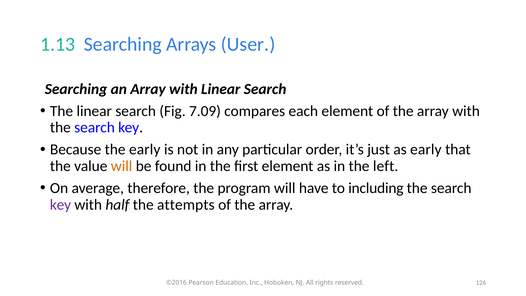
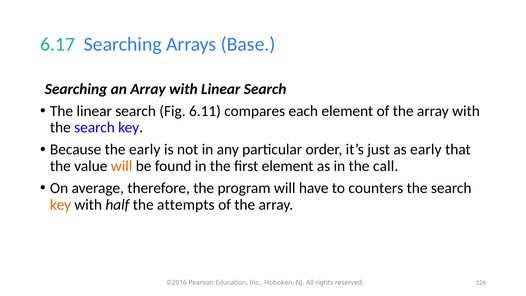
1.13: 1.13 -> 6.17 (58, 44)
User: User -> Base (248, 44)
7.09: 7.09 -> 6.11 (205, 111)
left: left -> call (386, 166)
including: including -> counters (376, 188)
key colour: purple -> orange (60, 205)
